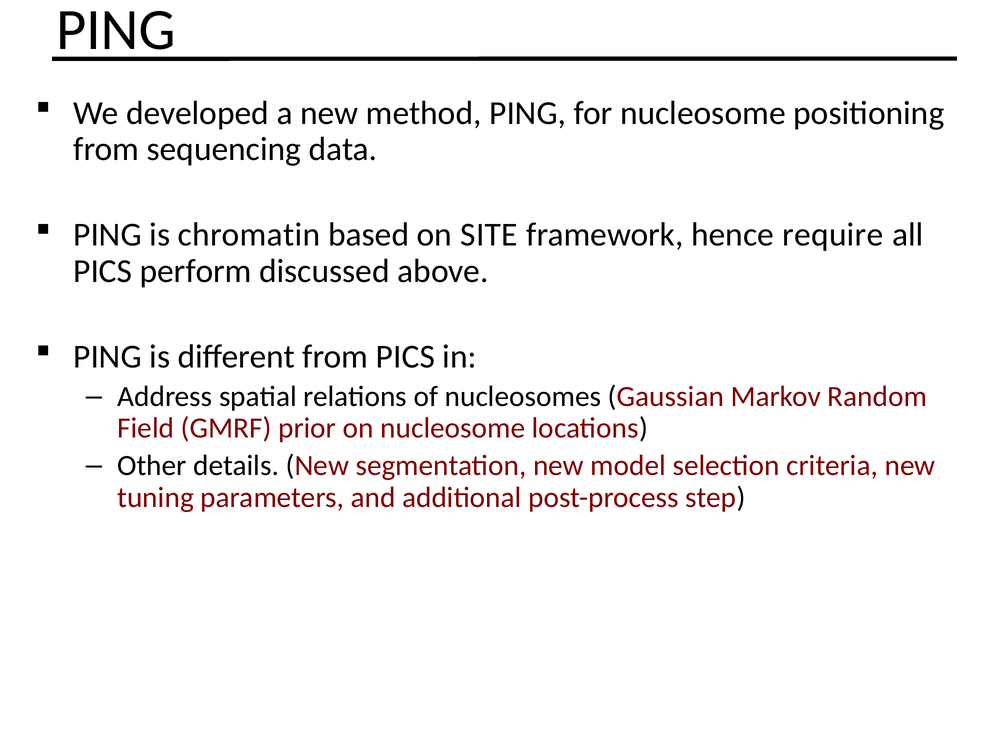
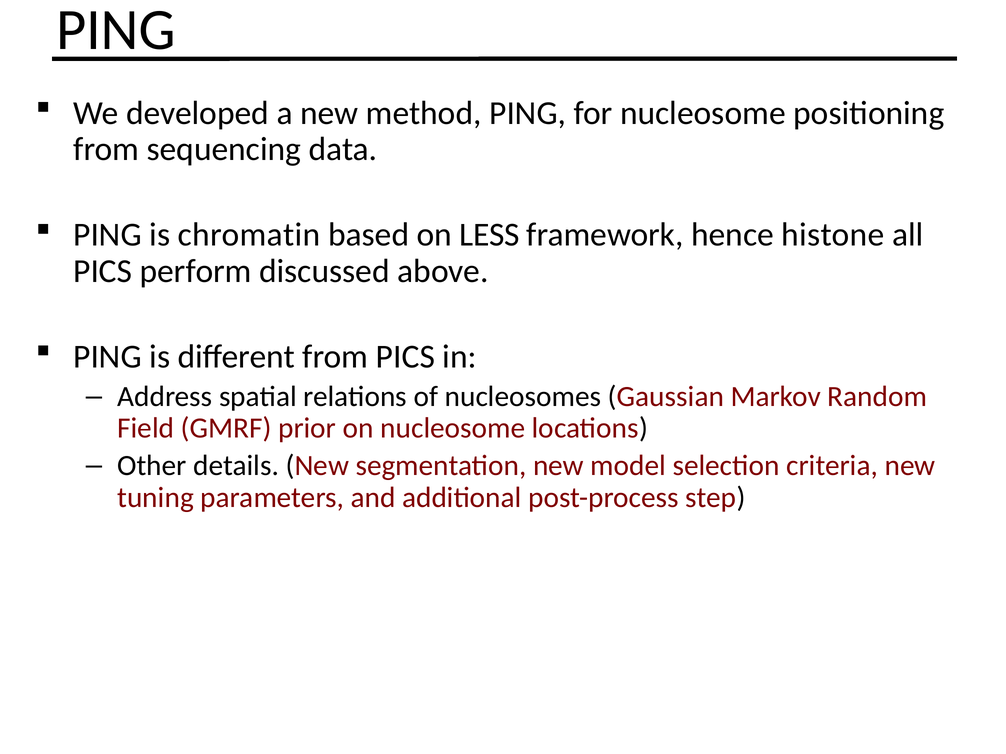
SITE: SITE -> LESS (489, 235)
require: require -> histone (833, 235)
